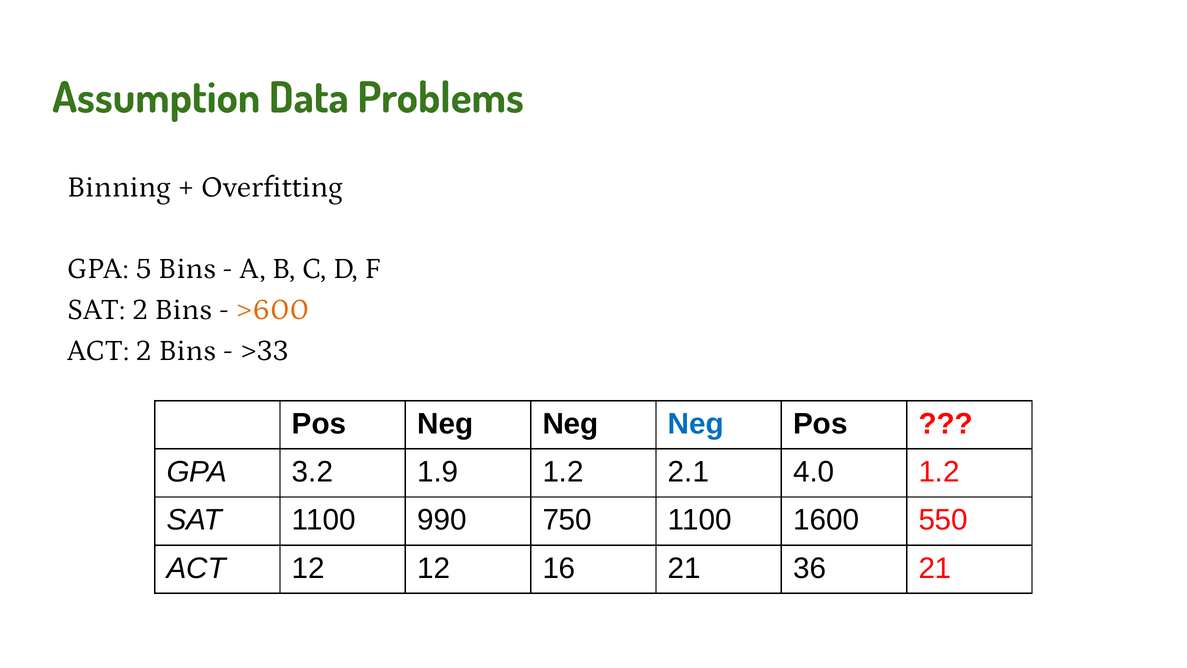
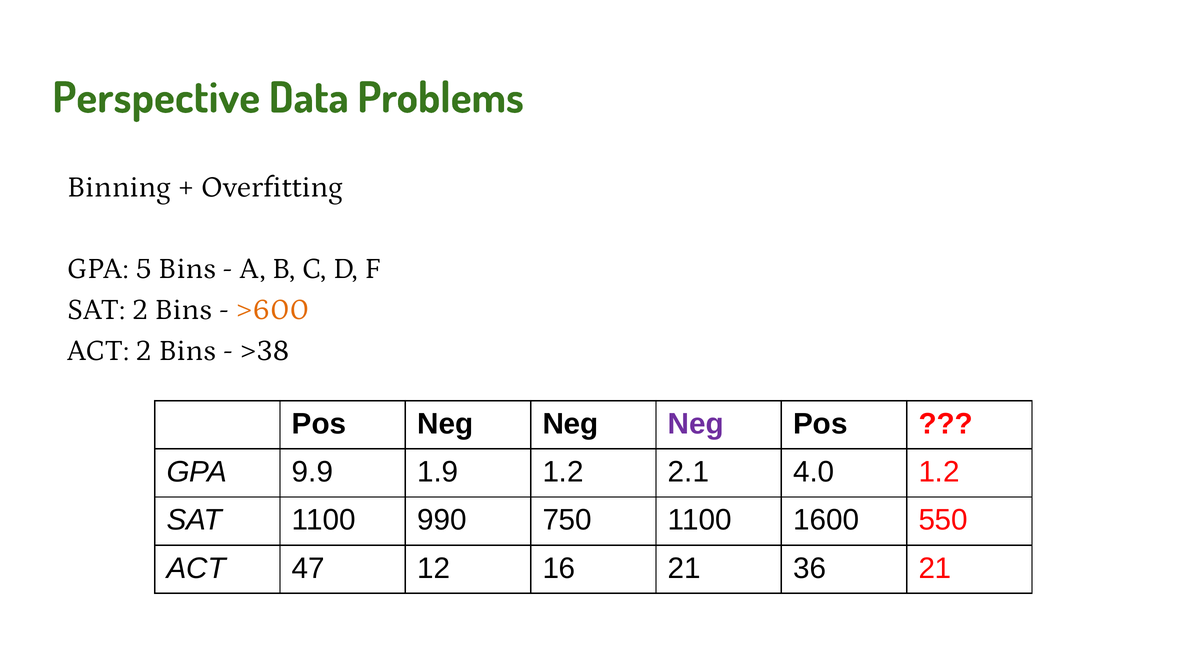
Assumption: Assumption -> Perspective (156, 98)
>33: >33 -> >38 (265, 350)
Neg colour: blue -> purple (696, 424)
3.2: 3.2 -> 9.9 (312, 472)
ACT 12: 12 -> 47 (308, 568)
